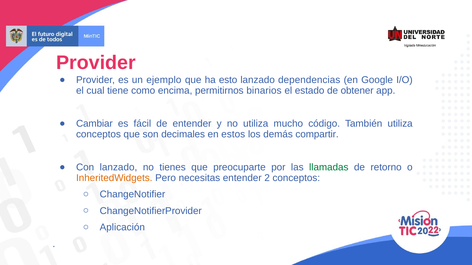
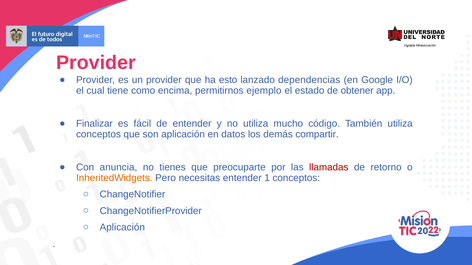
un ejemplo: ejemplo -> provider (164, 80)
binarios: binarios -> ejemplo (264, 91)
Cambiar: Cambiar -> Finalizar (94, 124)
son decimales: decimales -> aplicación (183, 134)
estos: estos -> datos (233, 134)
Con lanzado: lanzado -> anuncia (118, 168)
llamadas colour: green -> red (329, 168)
2: 2 -> 1 (267, 178)
